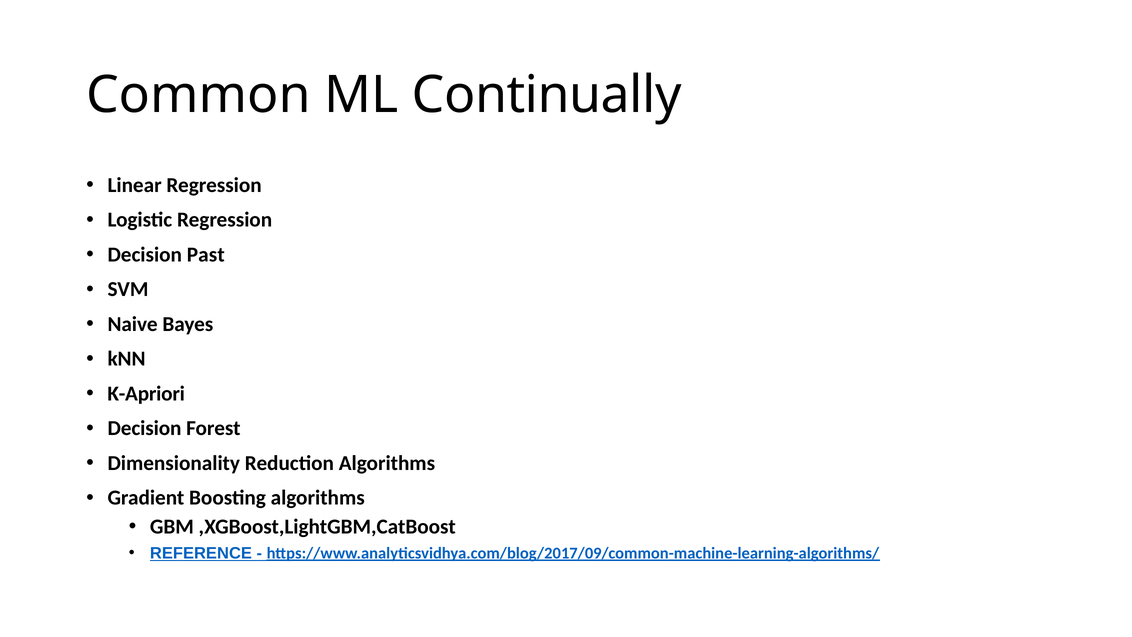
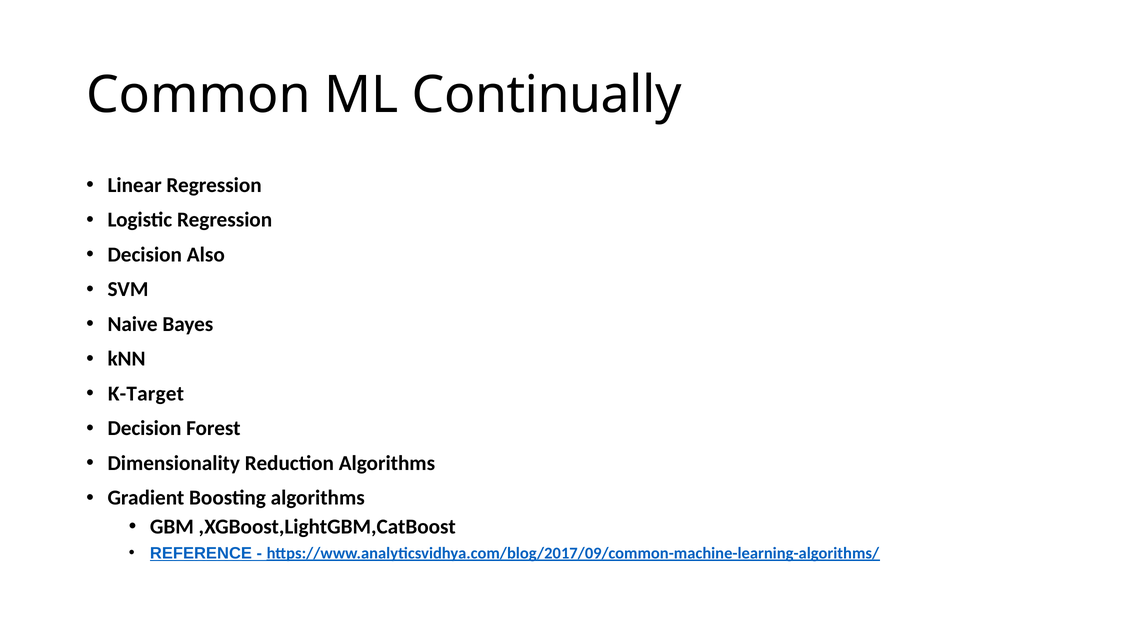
Past: Past -> Also (206, 255)
K-Apriori: K-Apriori -> K-Target (146, 393)
